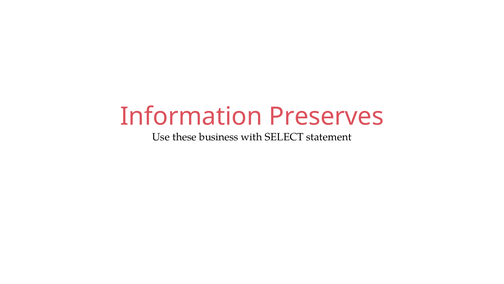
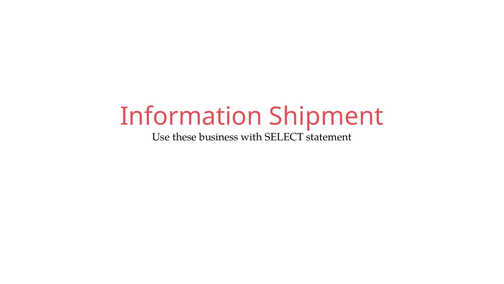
Preserves: Preserves -> Shipment (326, 116)
